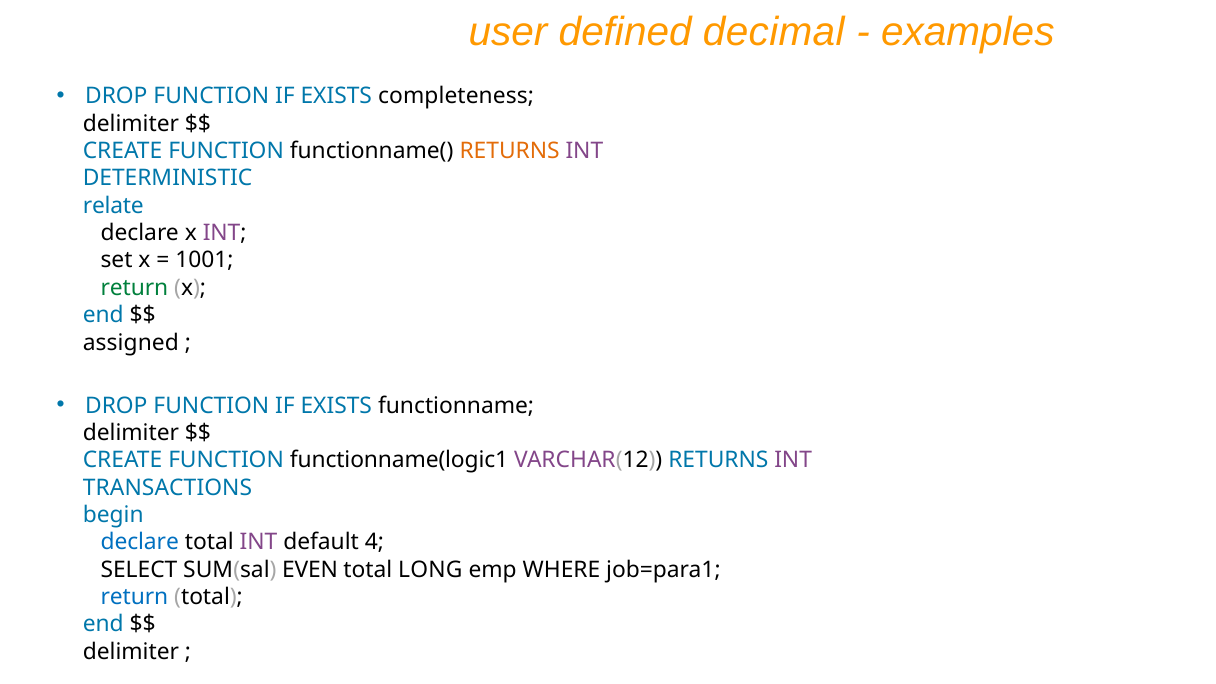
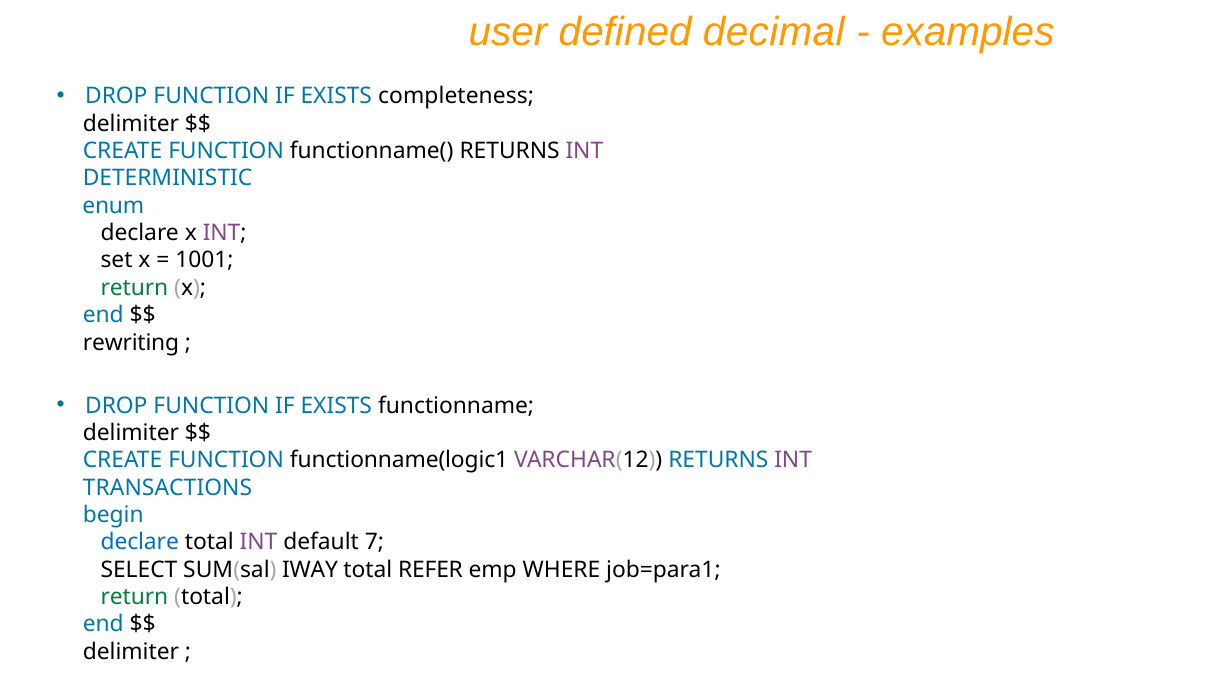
RETURNS colour: orange -> black (510, 151)
relate: relate -> enum (113, 206)
assigned: assigned -> rewriting (131, 343)
4: 4 -> 7 (374, 542)
EVEN: EVEN -> IWAY (310, 570)
LONG: LONG -> REFER (431, 570)
return colour: blue -> green (134, 597)
